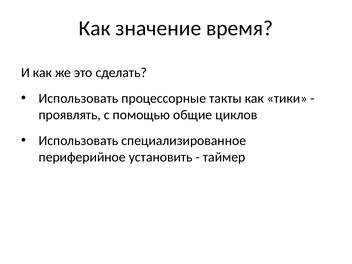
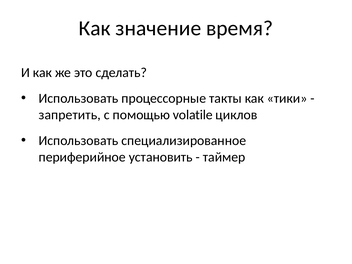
проявлять: проявлять -> запретить (70, 115)
общие: общие -> volatile (193, 115)
